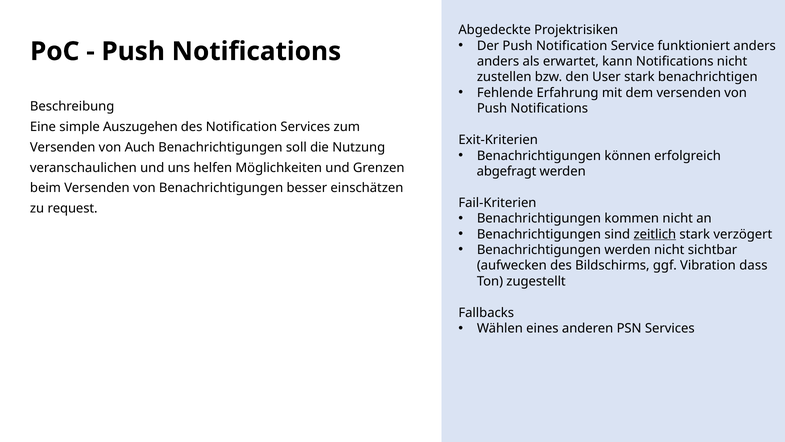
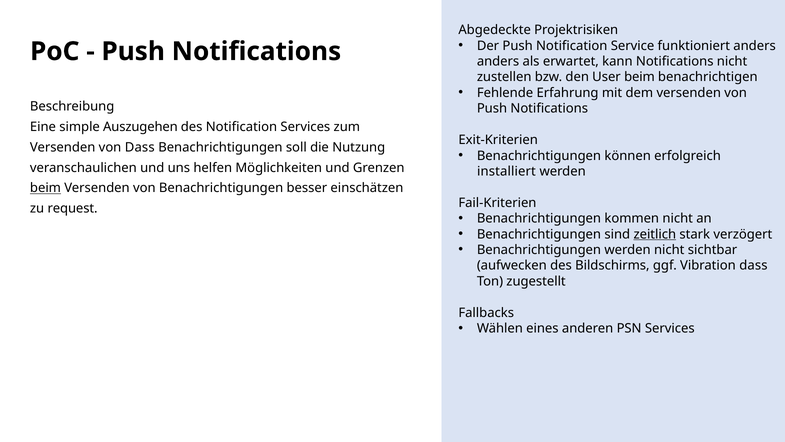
User stark: stark -> beim (639, 77)
von Auch: Auch -> Dass (140, 147)
abgefragt: abgefragt -> installiert (506, 171)
beim underline: none -> present (45, 188)
